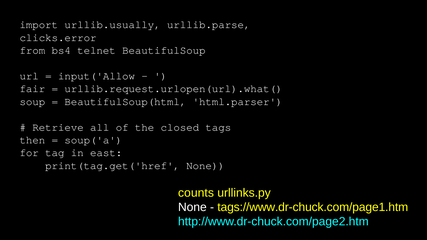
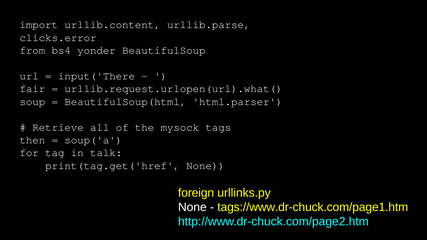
urllib.usually: urllib.usually -> urllib.content (113, 25)
telnet: telnet -> yonder (96, 50)
input('Allow: input('Allow -> input('There (97, 76)
closed: closed -> mysock (180, 127)
east: east -> talk (106, 153)
counts: counts -> foreign (196, 193)
